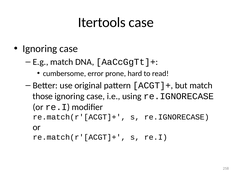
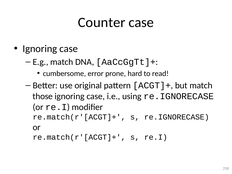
Itertools: Itertools -> Counter (102, 22)
